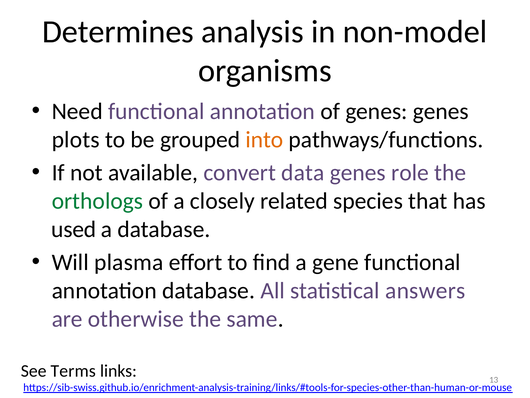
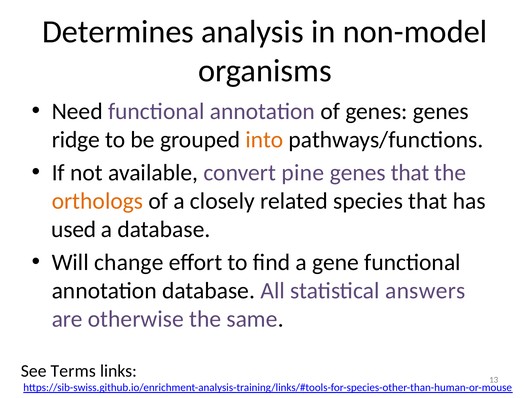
plots: plots -> ridge (76, 139)
data: data -> pine (303, 172)
genes role: role -> that (410, 172)
orthologs colour: green -> orange (97, 201)
plasma: plasma -> change (129, 262)
